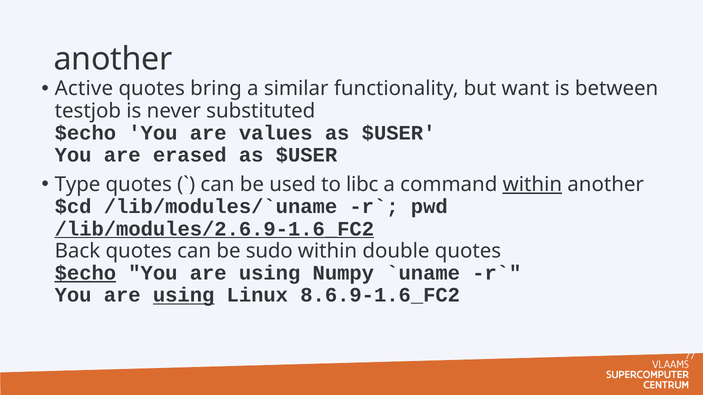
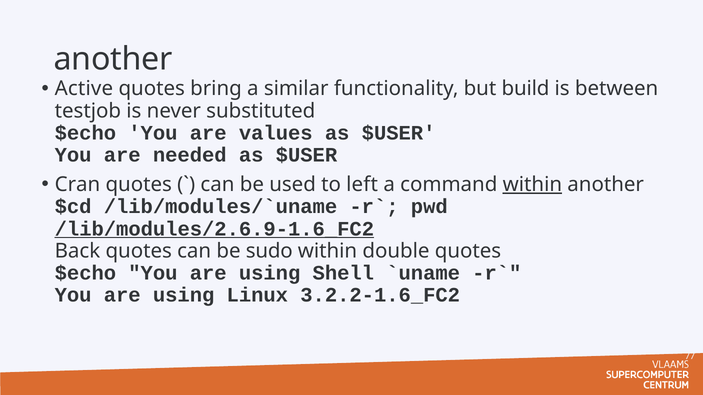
want: want -> build (526, 89)
erased: erased -> needed (190, 155)
Type: Type -> Cran (77, 185)
libc: libc -> left (362, 185)
$echo underline: present -> none (85, 273)
Numpy: Numpy -> Shell (343, 273)
using underline: present -> none (184, 295)
8.6.9-1.6_FC2: 8.6.9-1.6_FC2 -> 3.2.2-1.6_FC2 (380, 295)
